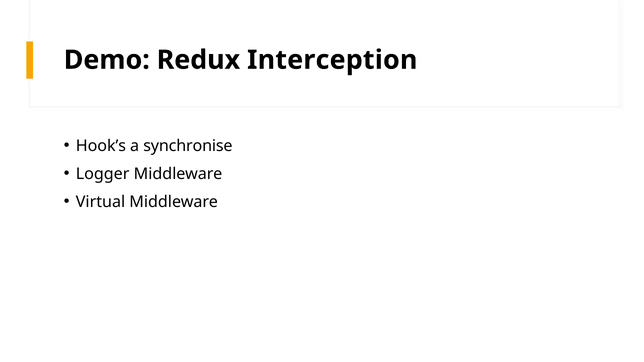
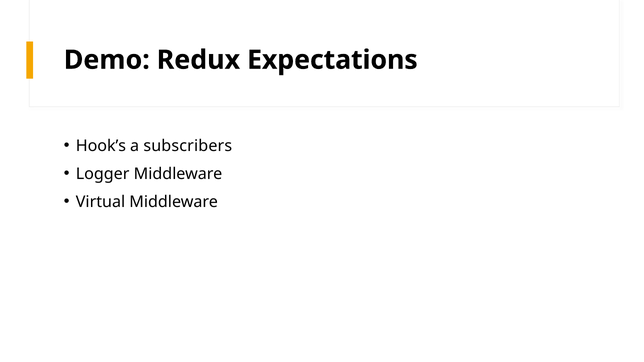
Interception: Interception -> Expectations (332, 60)
synchronise: synchronise -> subscribers (188, 146)
